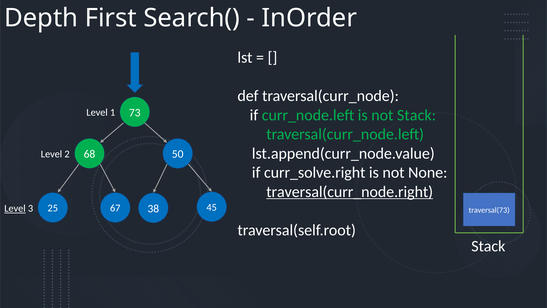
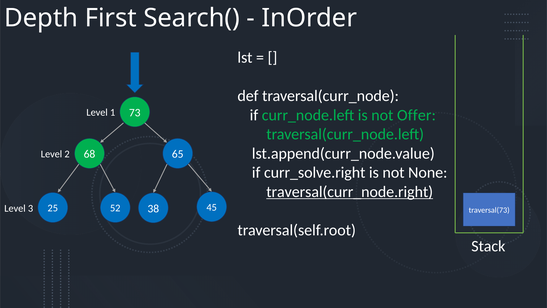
not Stack: Stack -> Offer (416, 115)
50: 50 -> 65 (178, 154)
67: 67 -> 52 (115, 208)
Level underline: present -> none (15, 208)
